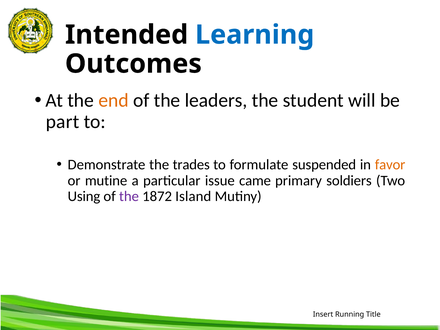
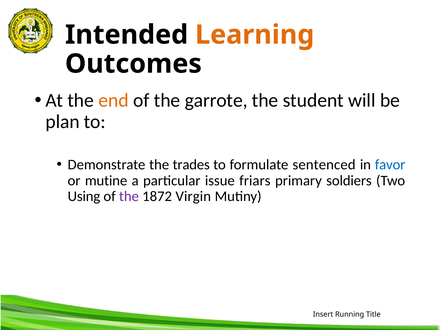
Learning colour: blue -> orange (255, 35)
leaders: leaders -> garrote (216, 100)
part: part -> plan (63, 122)
suspended: suspended -> sentenced (324, 165)
favor colour: orange -> blue (390, 165)
came: came -> friars (255, 181)
Island: Island -> Virgin (193, 196)
